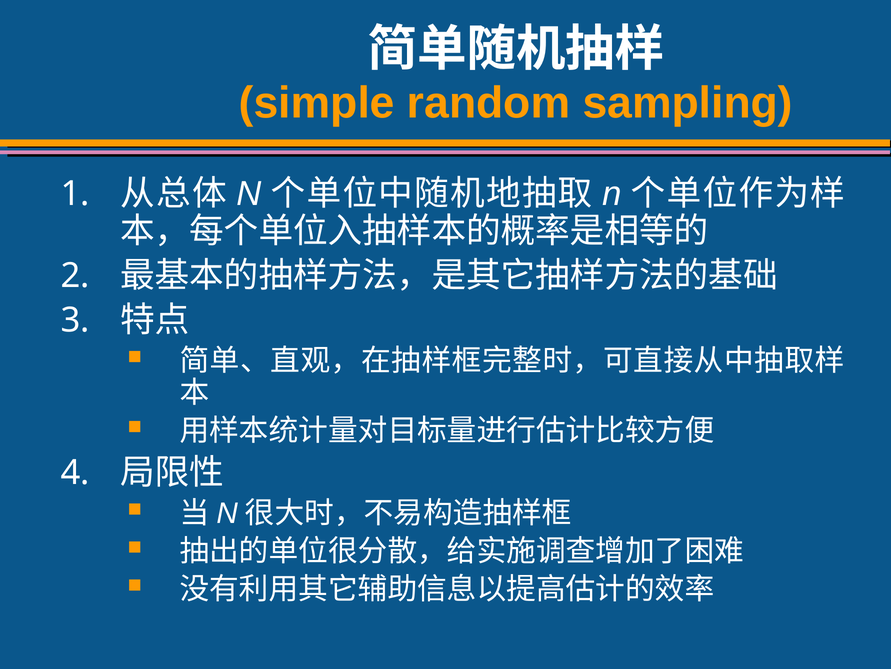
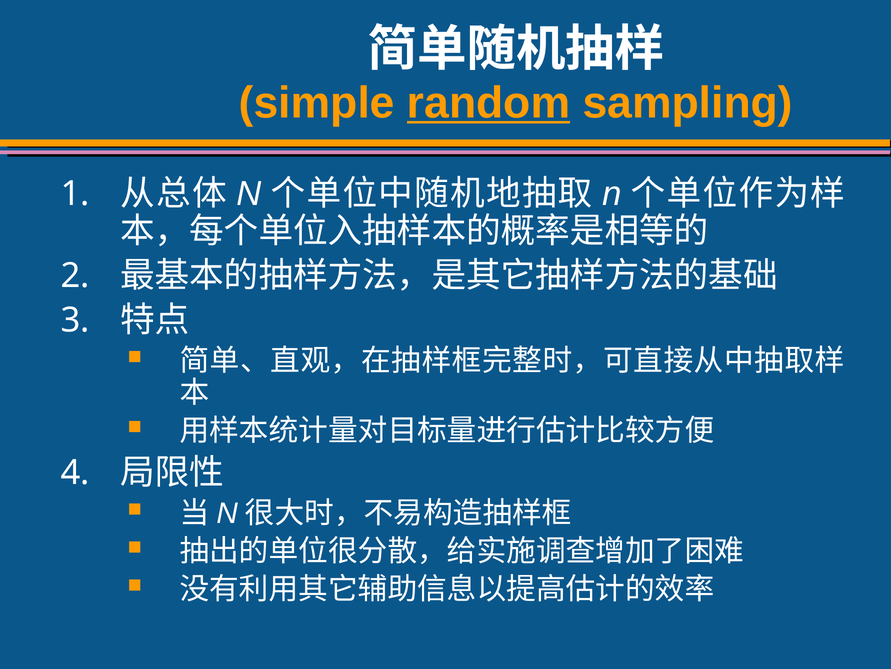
random underline: none -> present (489, 103)
